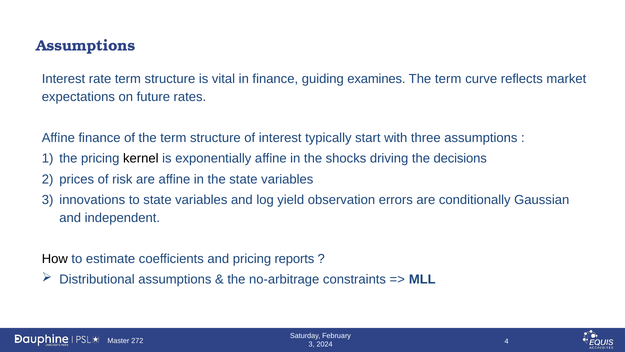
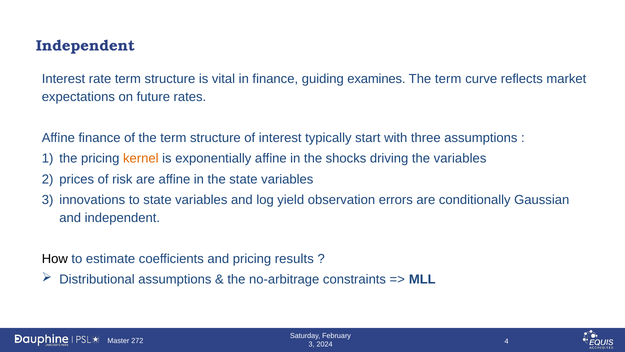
Assumptions: Assumptions -> Independent (85, 46)
kernel colour: black -> orange (141, 158)
the decisions: decisions -> variables (460, 158)
reports: reports -> results (294, 259)
